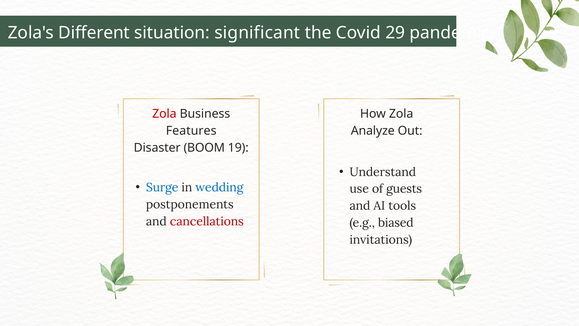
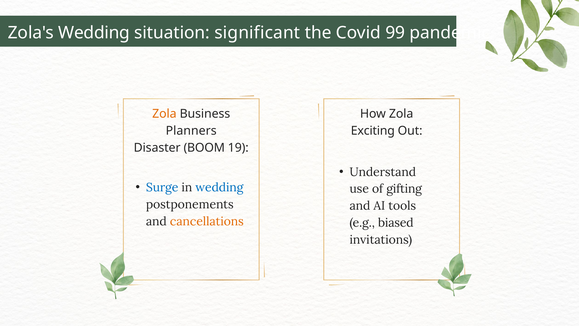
Zola's Different: Different -> Wedding (94, 33)
29: 29 -> 99 (395, 33)
Zola colour: red -> orange (164, 114)
Features: Features -> Planners (191, 131)
Analyze: Analyze -> Exciting (373, 131)
guests: guests -> gifting (404, 189)
cancellations colour: red -> orange (207, 221)
